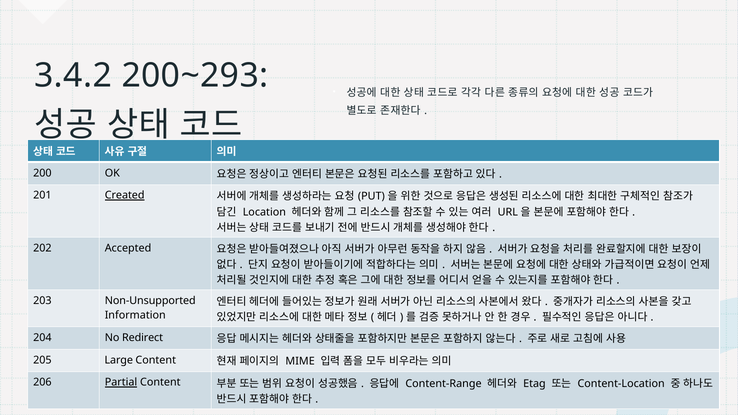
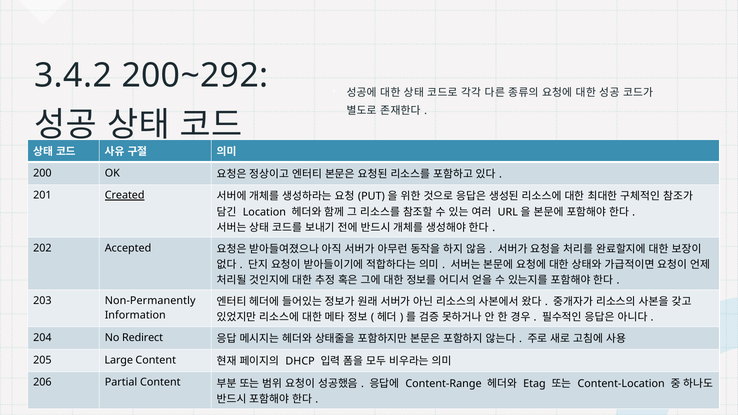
200~293: 200~293 -> 200~292 (195, 76)
Non-Unsupported: Non-Unsupported -> Non-Permanently (150, 301)
MIME: MIME -> DHCP (300, 361)
Partial underline: present -> none (121, 383)
